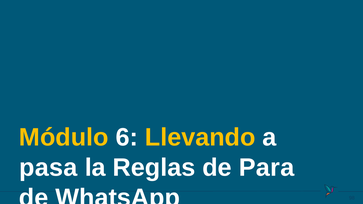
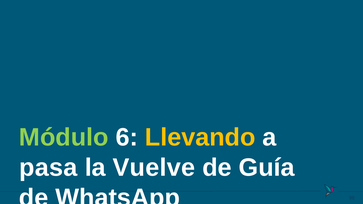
Módulo colour: yellow -> light green (64, 137)
Reglas: Reglas -> Vuelve (154, 168)
Para: Para -> Guía (267, 168)
